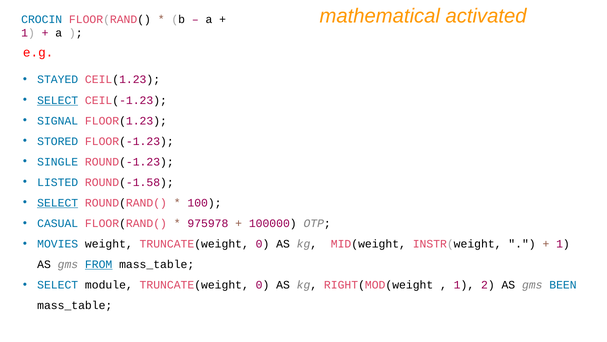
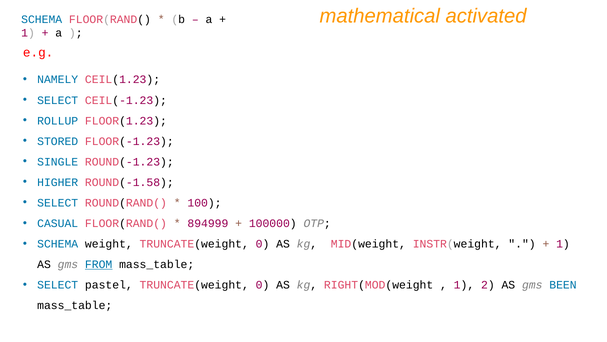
CROCIN: CROCIN -> SCHEMA (42, 19)
STAYED: STAYED -> NAMELY (58, 80)
SELECT underline: present -> none (58, 100)
SIGNAL: SIGNAL -> ROLLUP (58, 121)
LISTED: LISTED -> HIGHER (58, 182)
SELECT underline: present -> none (58, 203)
975978: 975978 -> 894999 (208, 223)
MOVIES: MOVIES -> SCHEMA (58, 243)
module: module -> pastel (109, 284)
